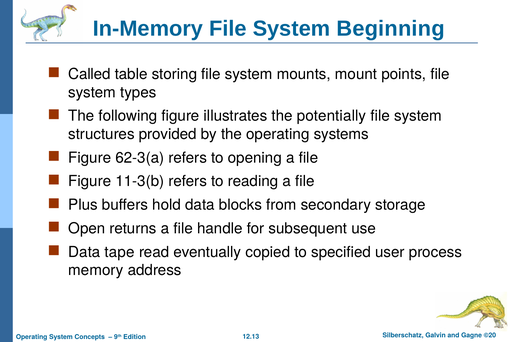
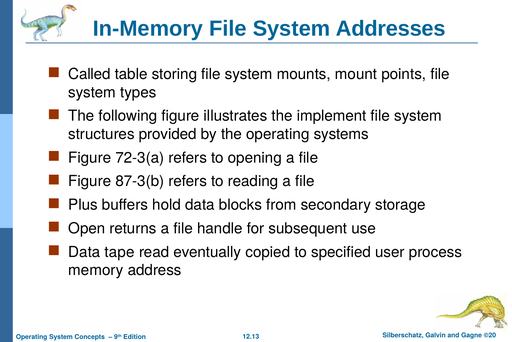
Beginning: Beginning -> Addresses (391, 28)
potentially: potentially -> implement (332, 116)
62-3(a: 62-3(a -> 72-3(a (140, 157)
11-3(b: 11-3(b -> 87-3(b (140, 181)
